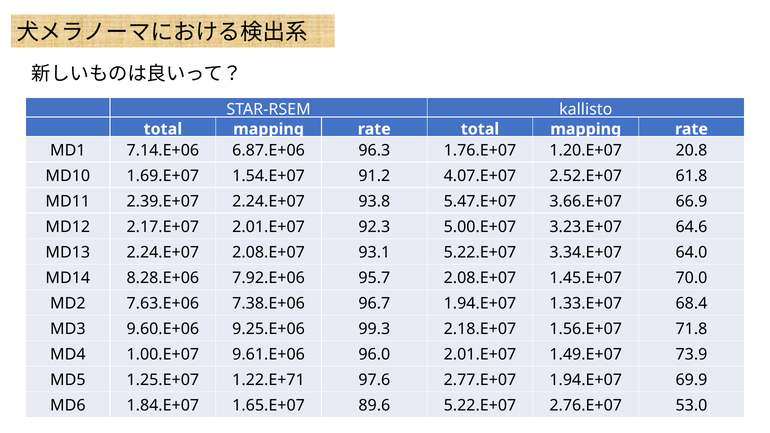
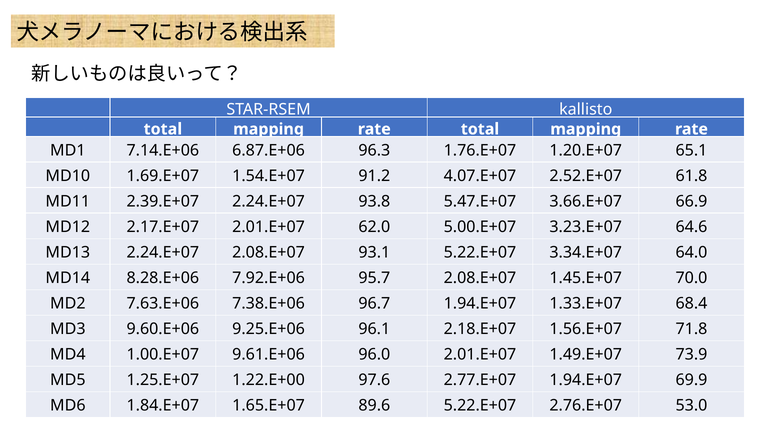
20.8: 20.8 -> 65.1 (691, 150)
92.3: 92.3 -> 62.0 (374, 227)
99.3: 99.3 -> 96.1 (374, 329)
1.22.E+71: 1.22.E+71 -> 1.22.E+00 (269, 380)
